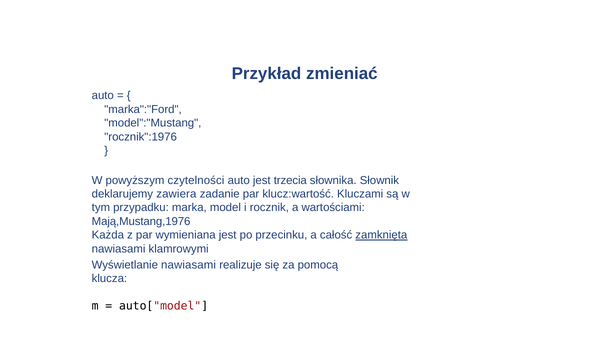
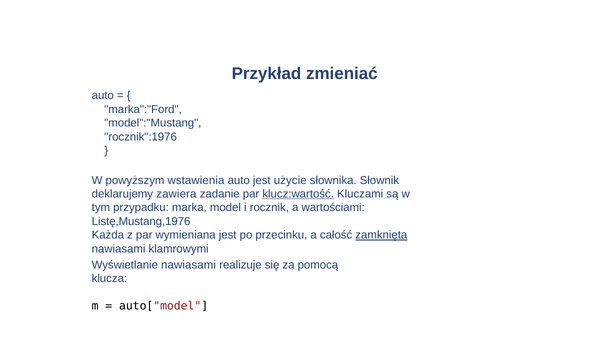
czytelności: czytelności -> wstawienia (196, 180)
trzecia: trzecia -> użycie (290, 180)
klucz:wartość underline: none -> present (298, 194)
Mają,Mustang,1976: Mają,Mustang,1976 -> Listę,Mustang,1976 (141, 221)
